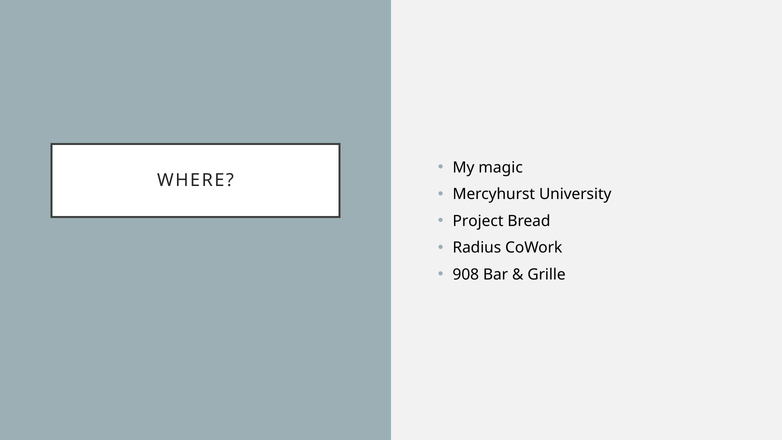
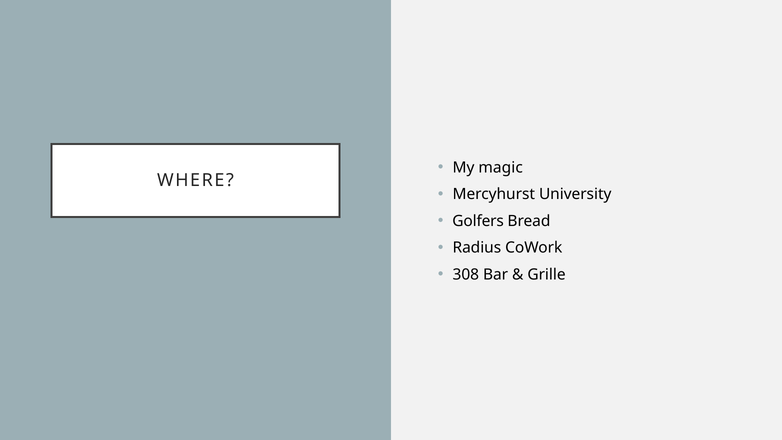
Project: Project -> Golfers (478, 221)
908: 908 -> 308 (466, 274)
